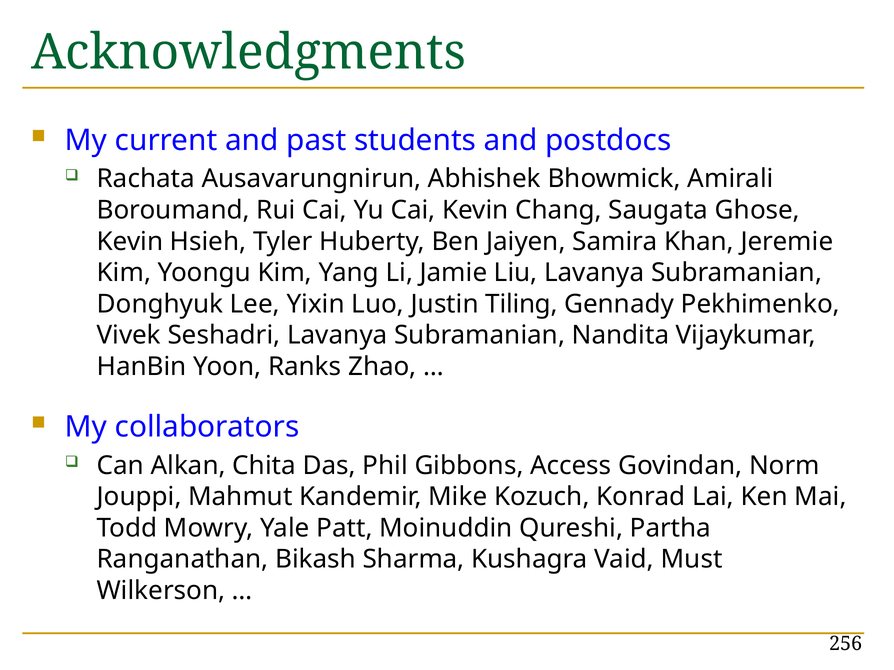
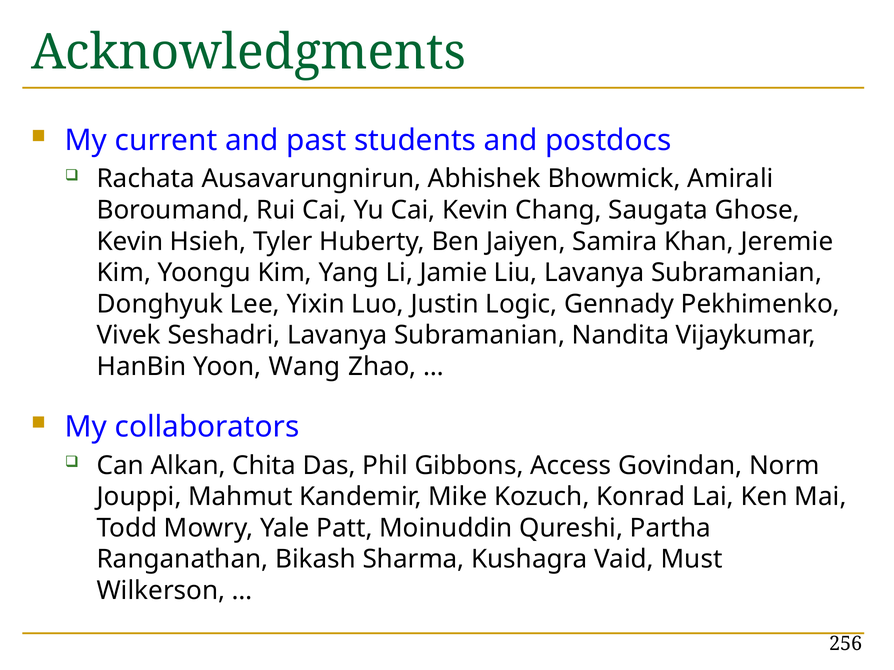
Tiling: Tiling -> Logic (521, 304)
Ranks: Ranks -> Wang (305, 367)
